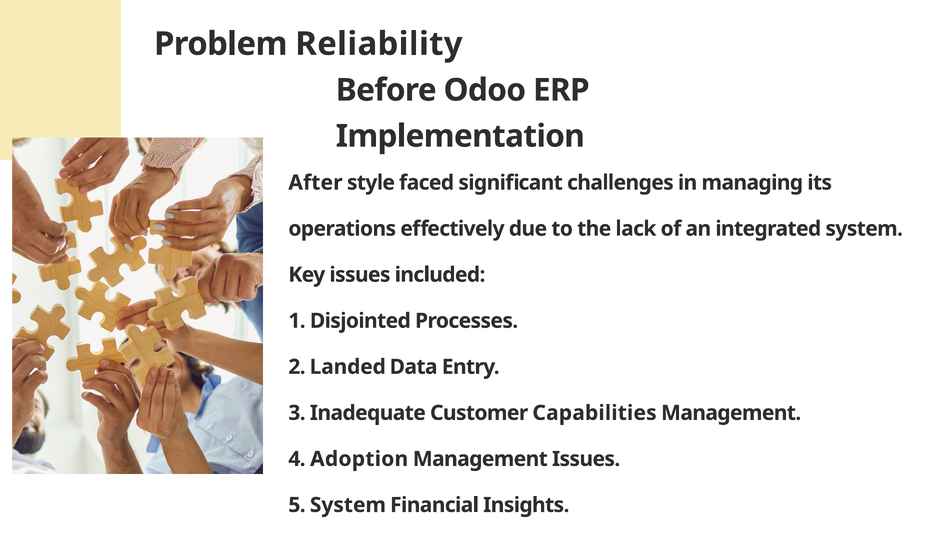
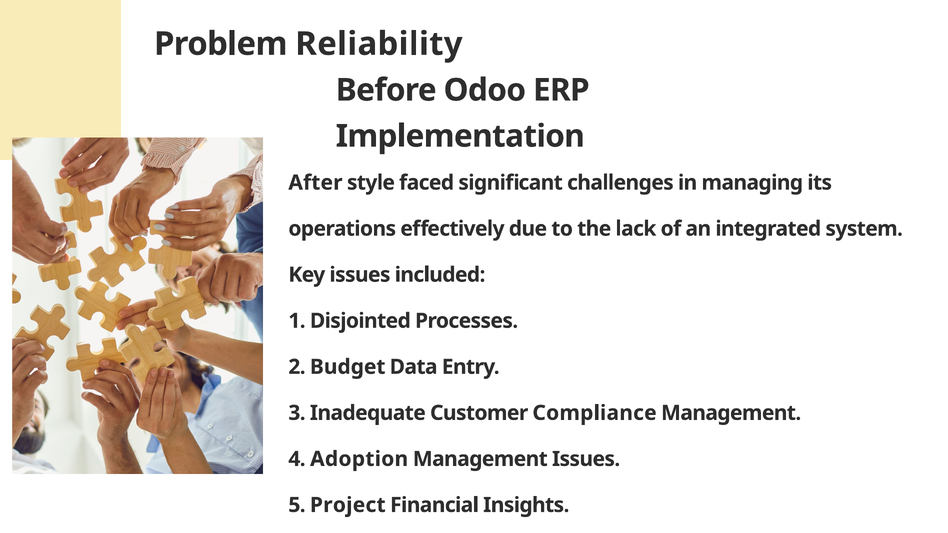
Landed: Landed -> Budget (348, 367)
Capabilities: Capabilities -> Compliance (595, 413)
5 System: System -> Project (348, 505)
